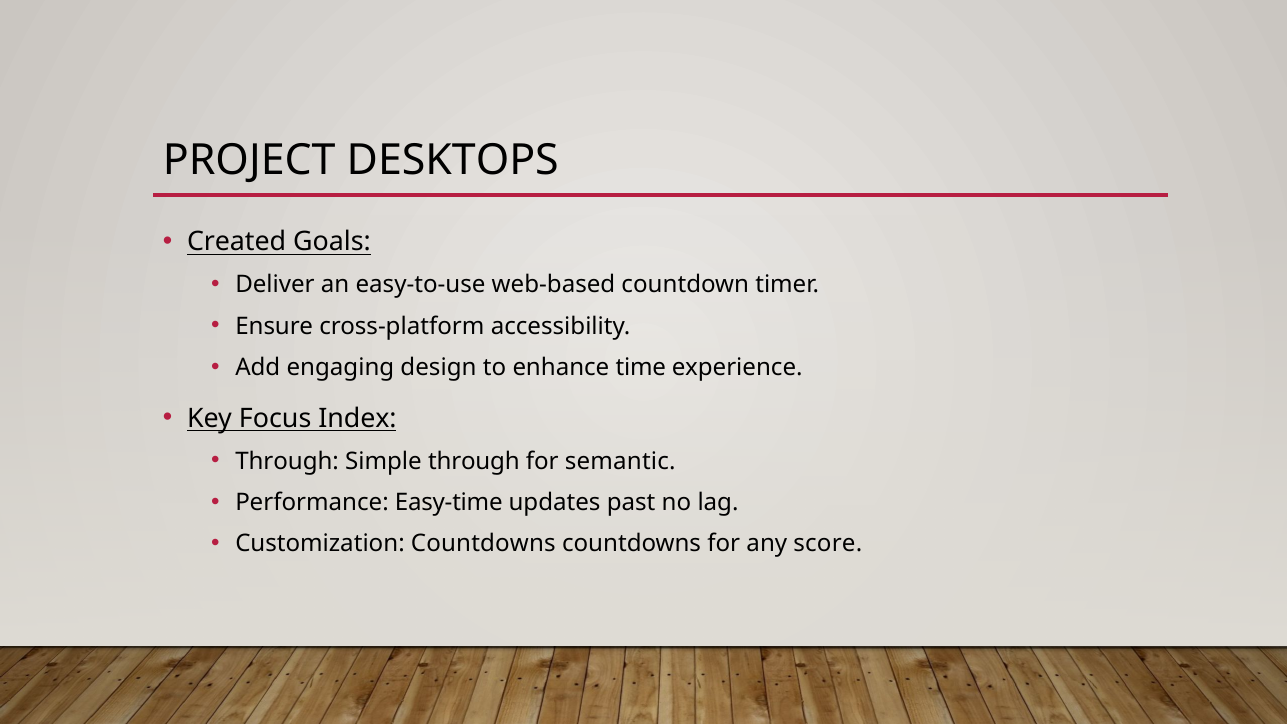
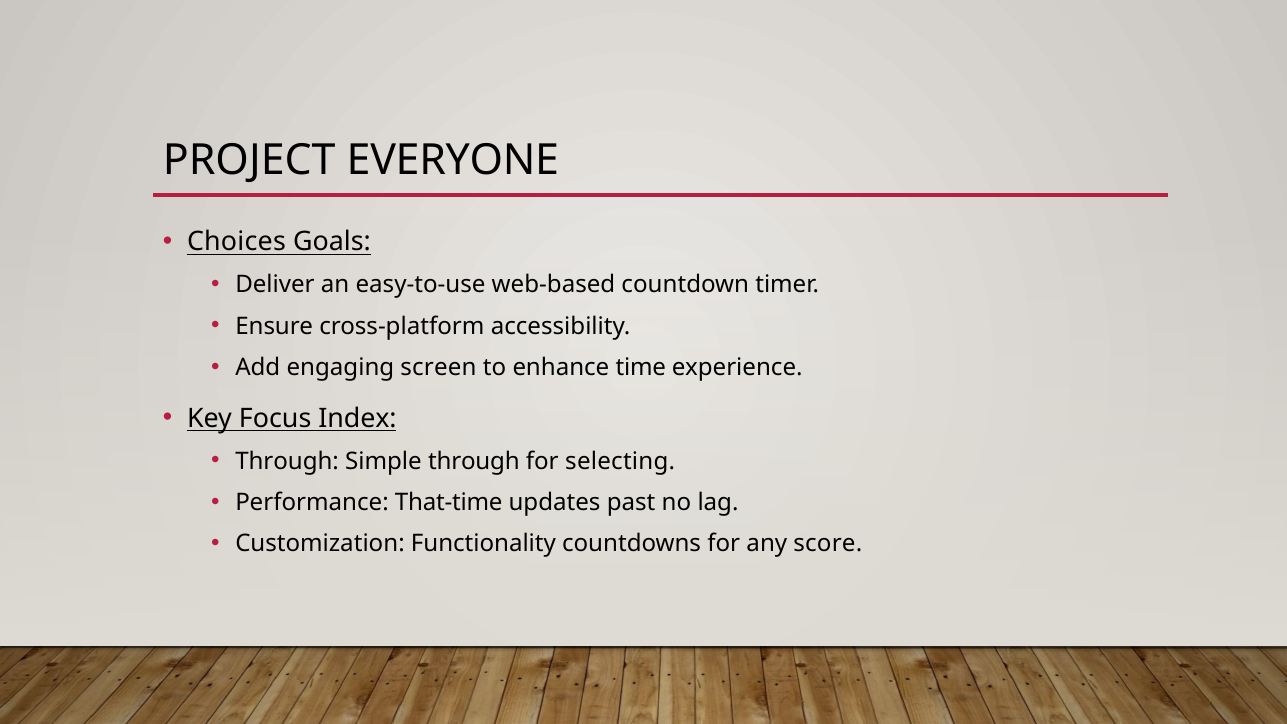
DESKTOPS: DESKTOPS -> EVERYONE (453, 160)
Created: Created -> Choices (236, 242)
design: design -> screen (438, 368)
semantic: semantic -> selecting (620, 461)
Easy-time: Easy-time -> That-time (449, 503)
Customization Countdowns: Countdowns -> Functionality (483, 544)
